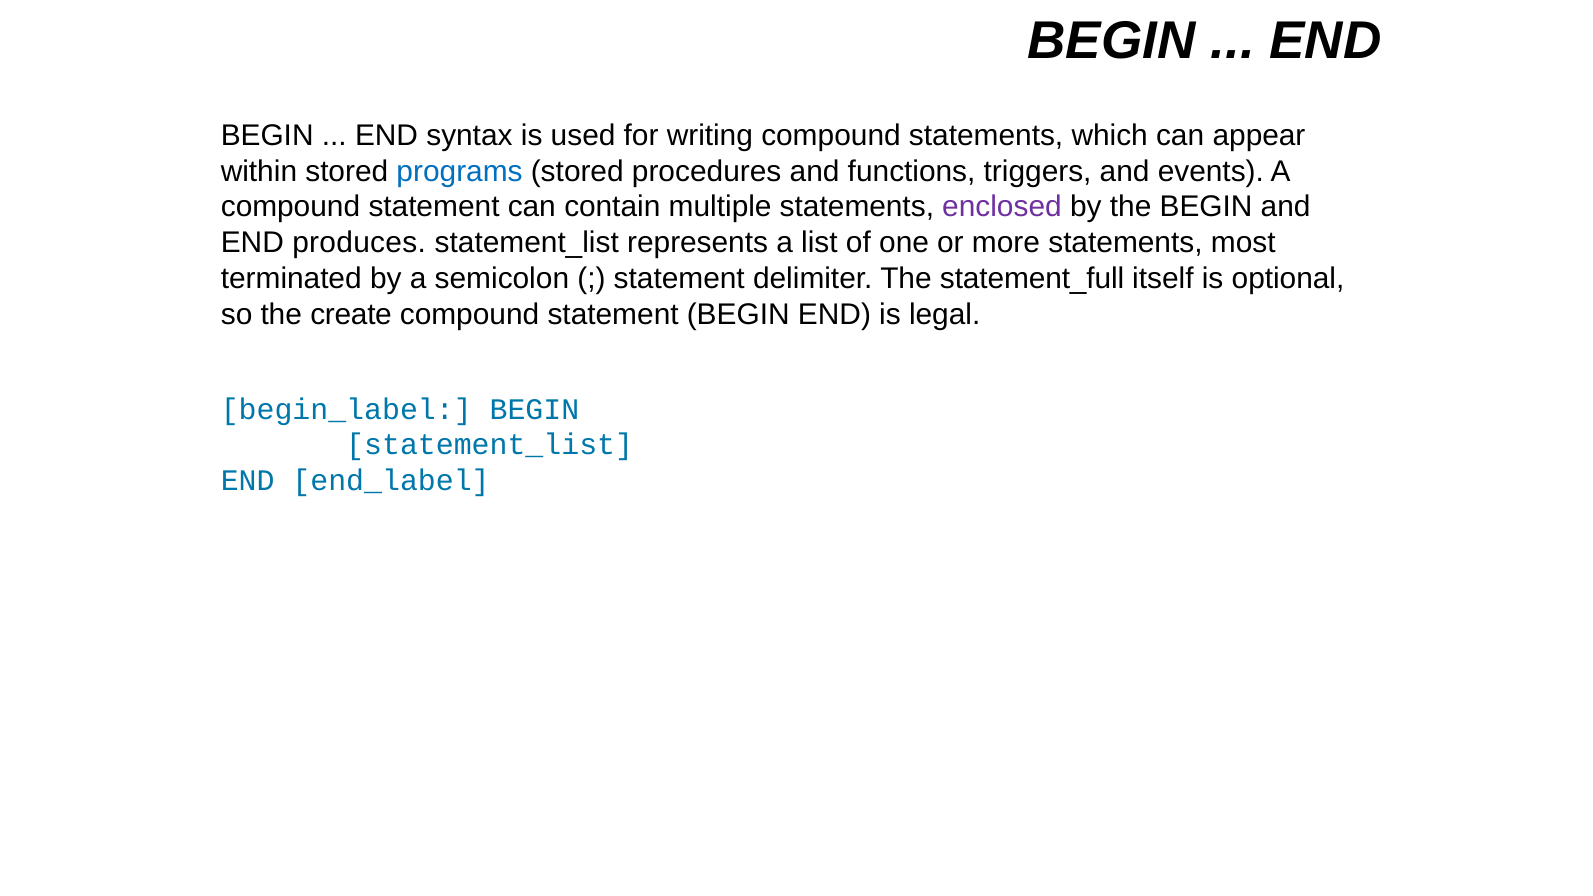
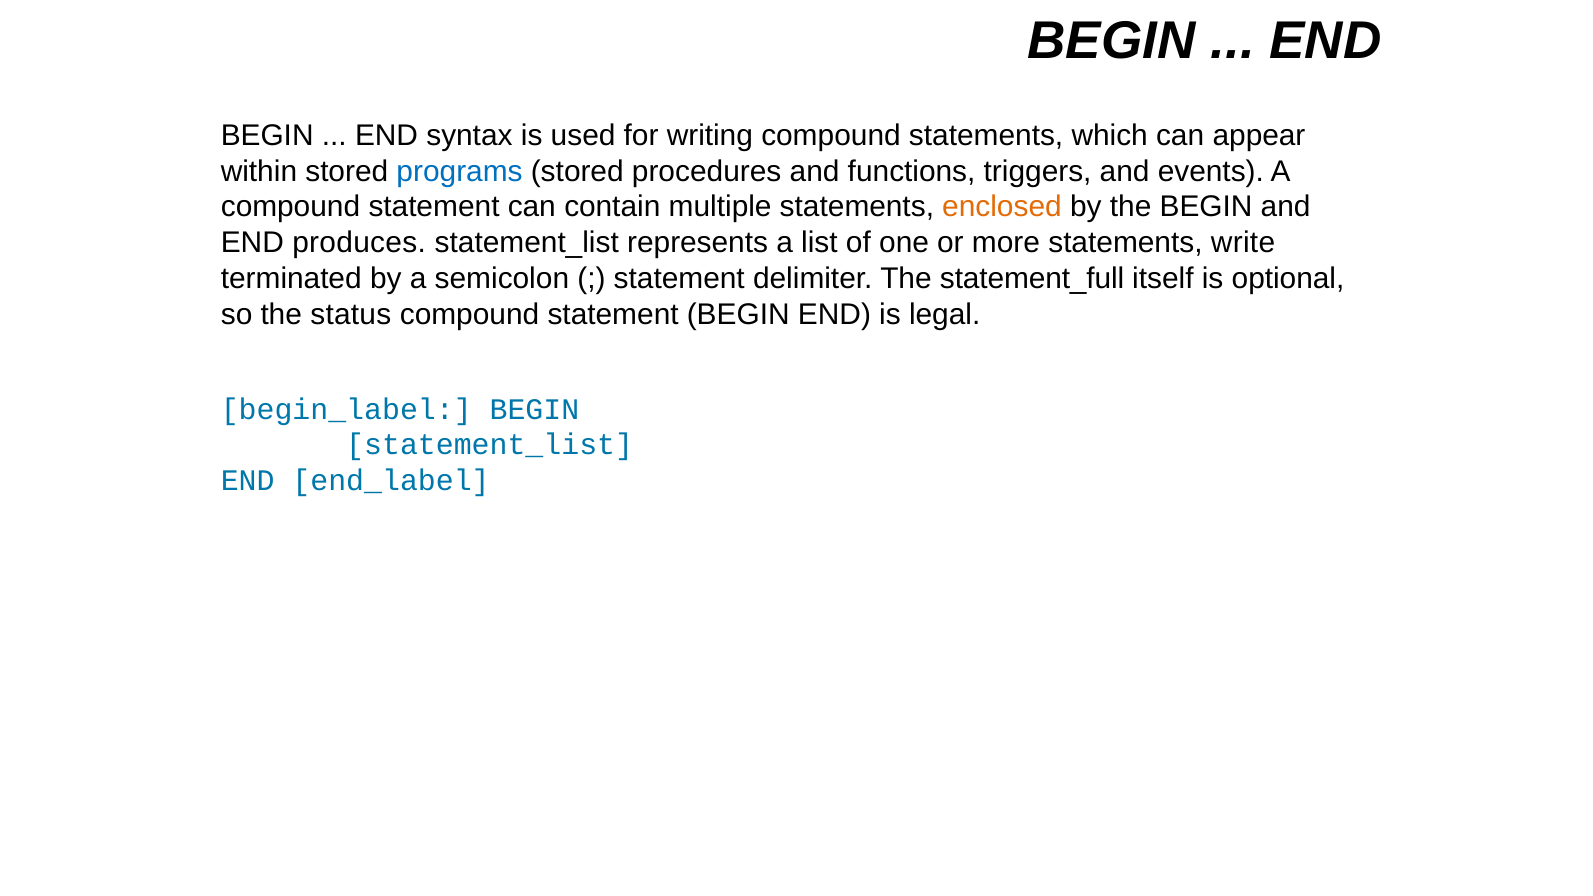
enclosed colour: purple -> orange (1002, 207)
most: most -> write (1243, 243)
create: create -> status (351, 315)
